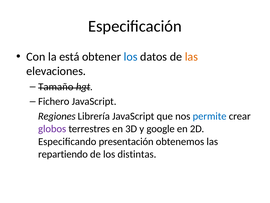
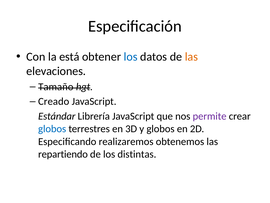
Fichero: Fichero -> Creado (54, 101)
Regiones: Regiones -> Estándar (57, 116)
permite colour: blue -> purple (210, 116)
globos colour: purple -> blue (52, 129)
y google: google -> globos (161, 129)
presentación: presentación -> realizaremos (126, 141)
